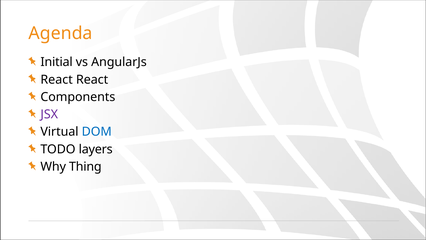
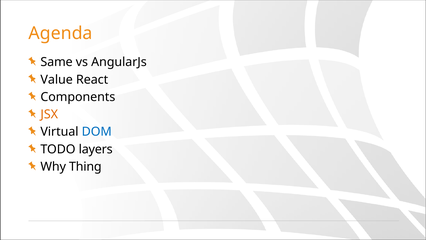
Initial: Initial -> Same (57, 62)
React: React -> Value (57, 79)
JSX colour: purple -> orange (49, 114)
